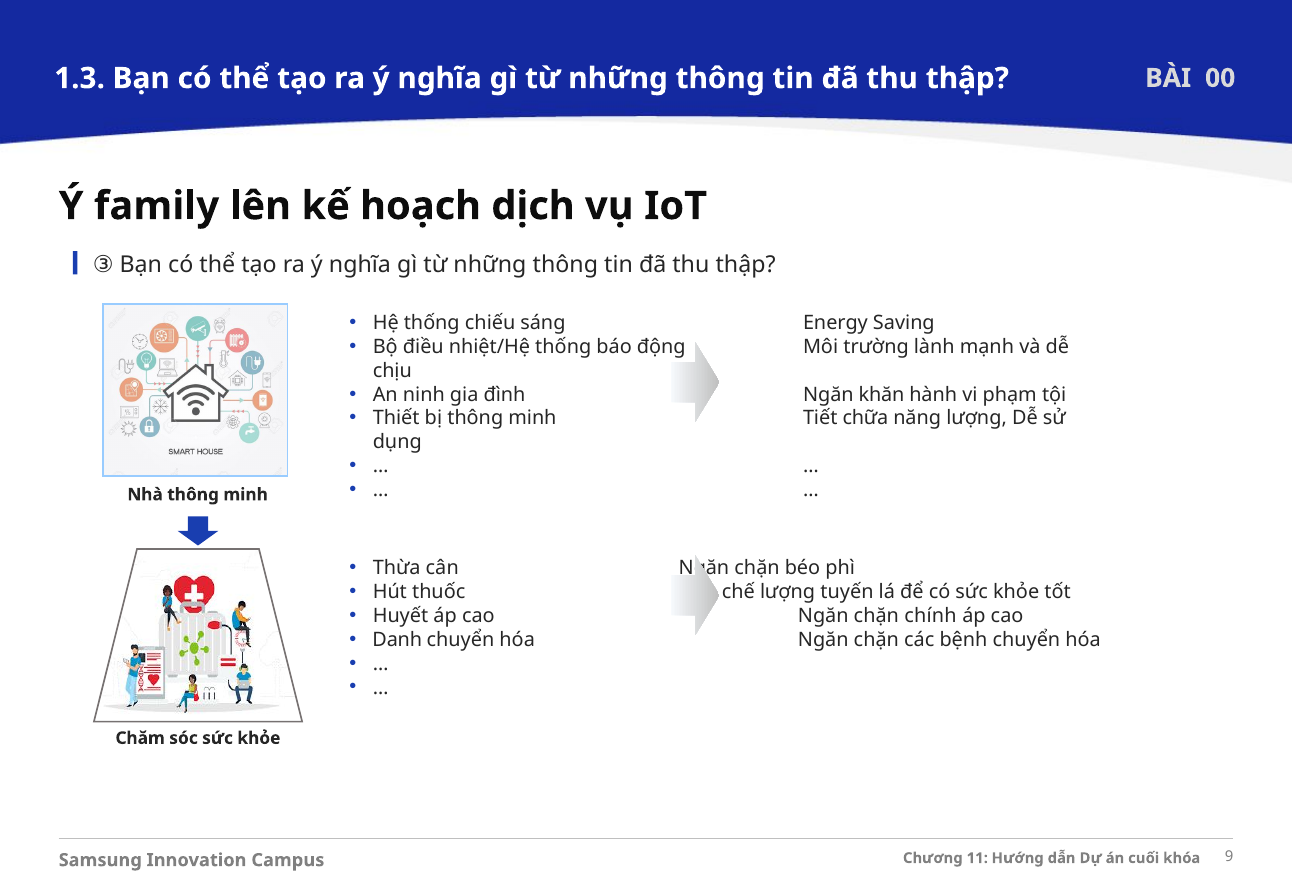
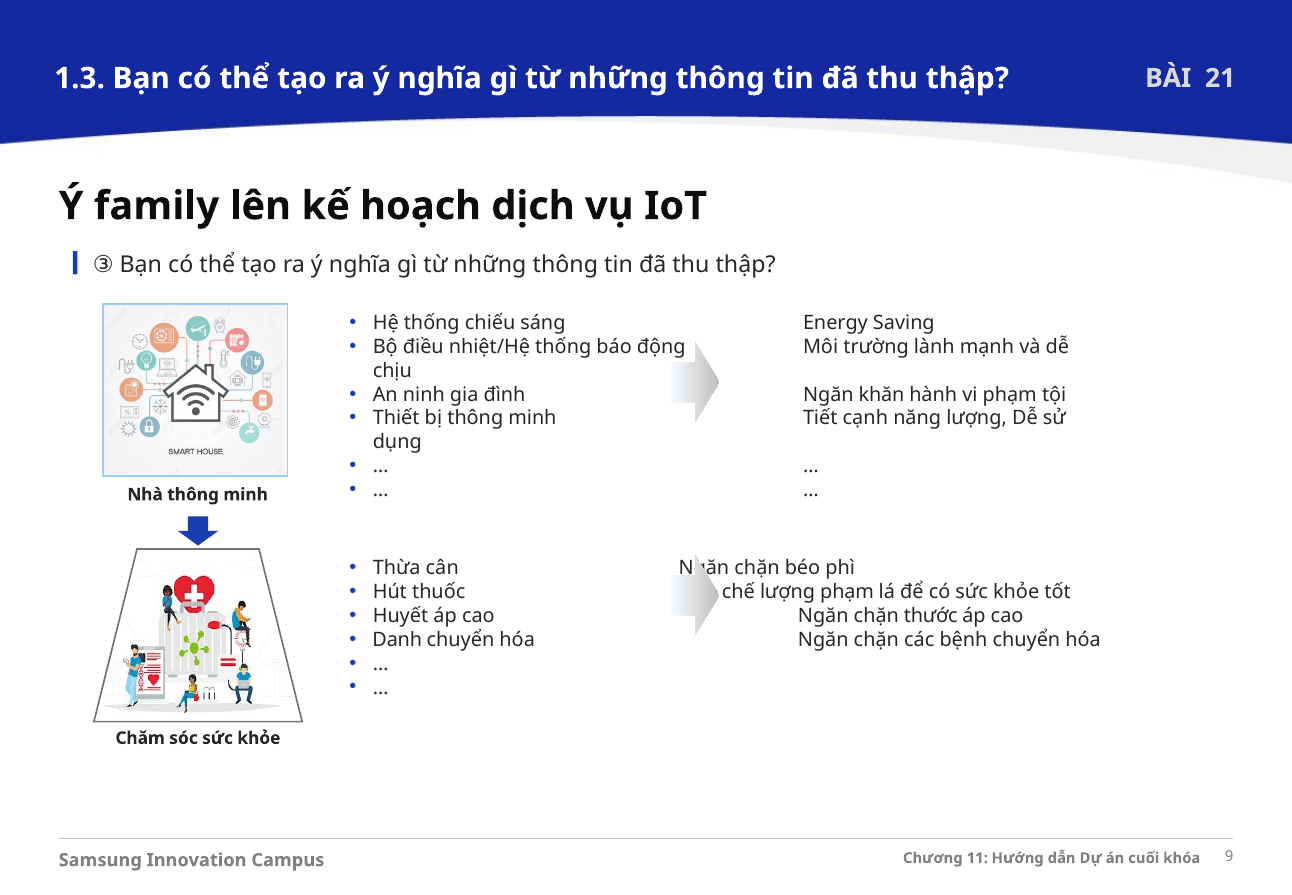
00: 00 -> 21 (1220, 78)
chữa: chữa -> cạnh (865, 418)
lượng tuyến: tuyến -> phạm (847, 592)
chính: chính -> thước (931, 616)
